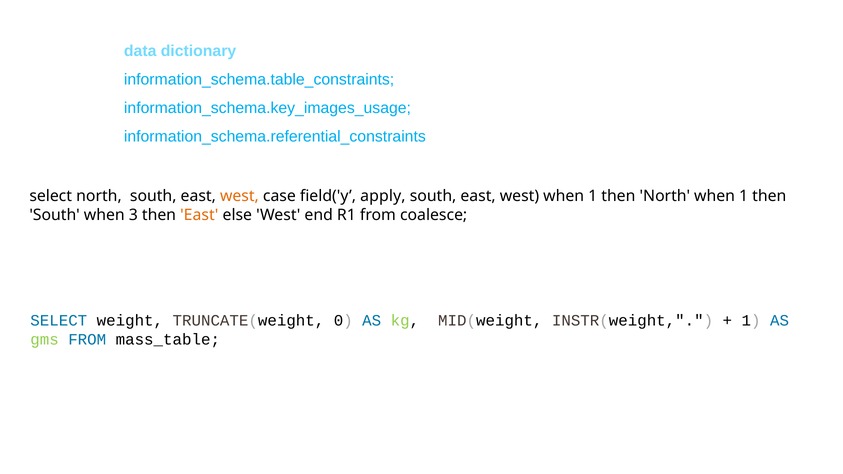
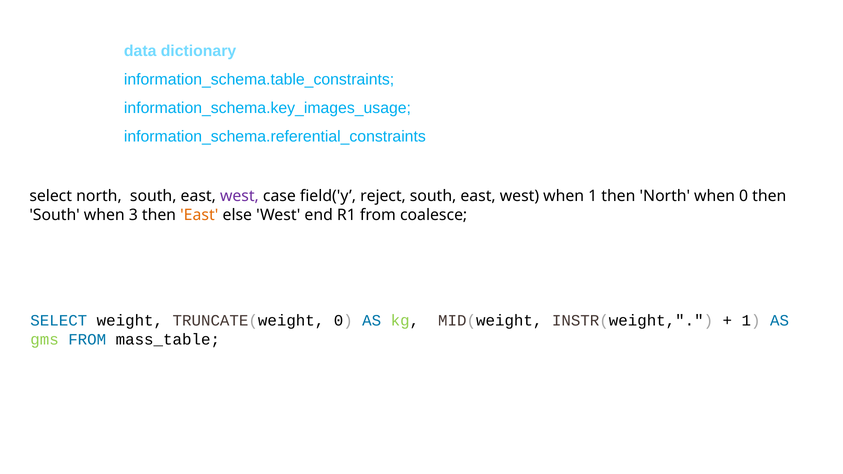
west colour: orange -> purple (239, 196)
apply: apply -> reject (383, 196)
North when 1: 1 -> 0 (744, 196)
